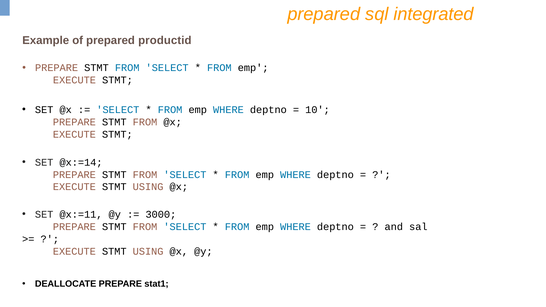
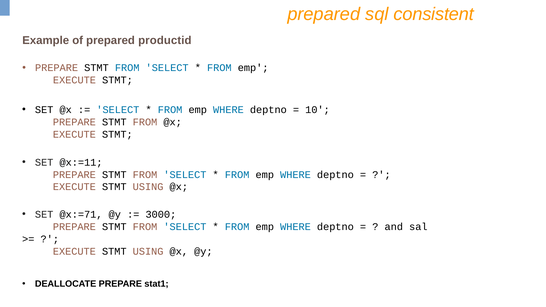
integrated: integrated -> consistent (434, 14)
@x:=14: @x:=14 -> @x:=11 (81, 162)
@x:=11: @x:=11 -> @x:=71 (81, 215)
